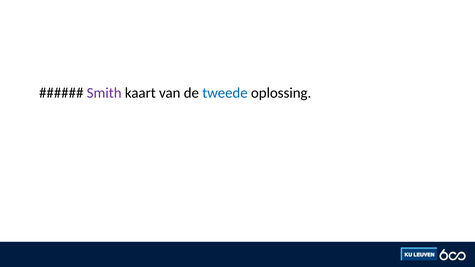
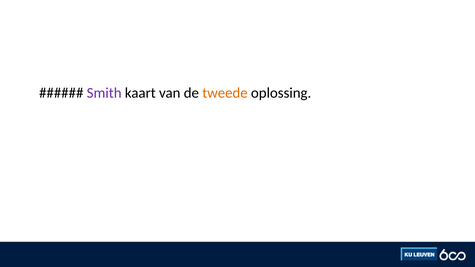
tweede colour: blue -> orange (225, 93)
